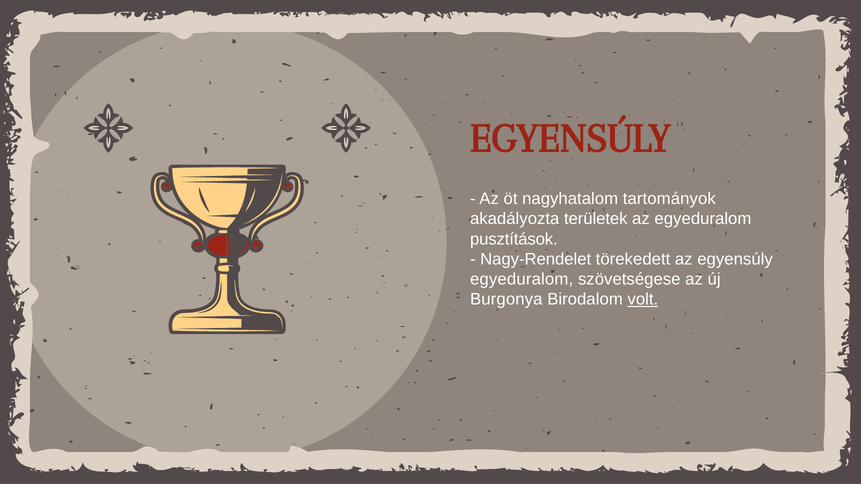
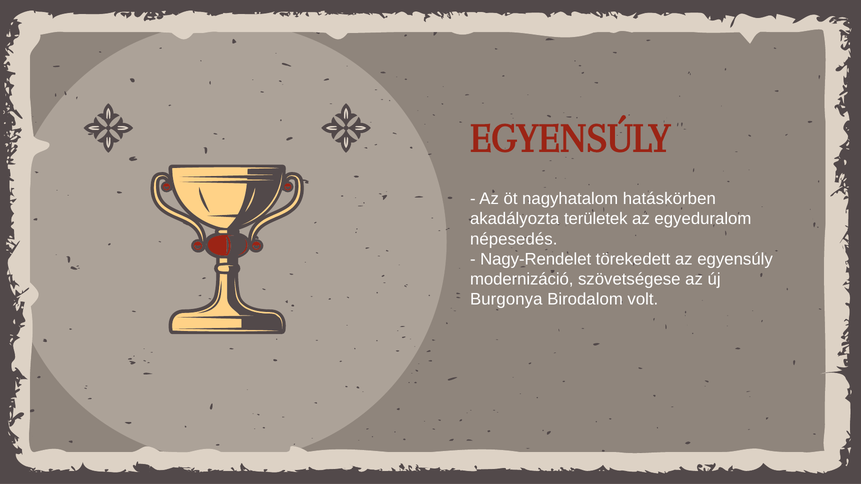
tartományok: tartományok -> hatáskörben (669, 199)
pusztítások: pusztítások -> népesedés (514, 239)
egyeduralom: egyeduralom -> modernizáció (522, 279)
volt underline: present -> none (643, 299)
